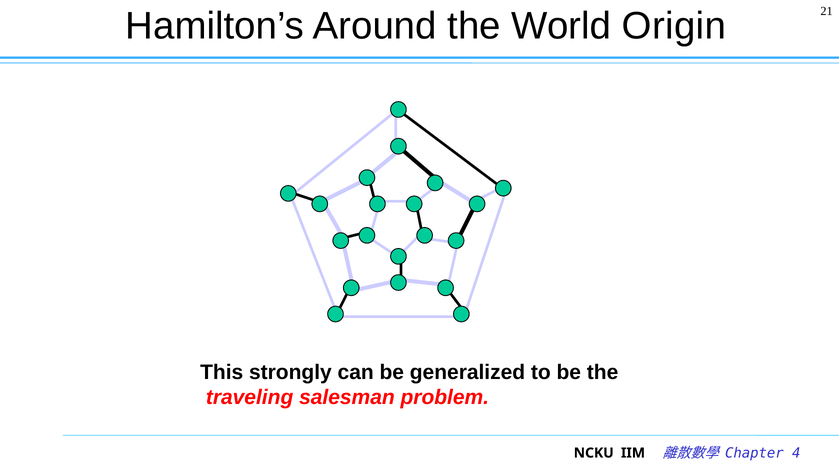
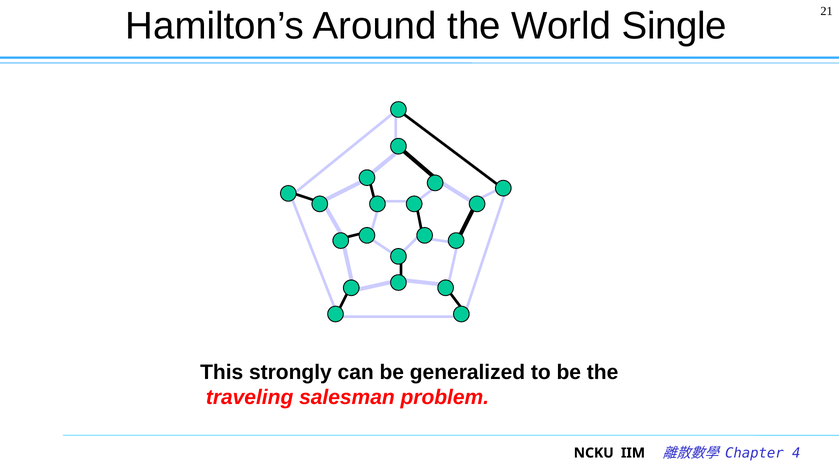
Origin: Origin -> Single (674, 26)
